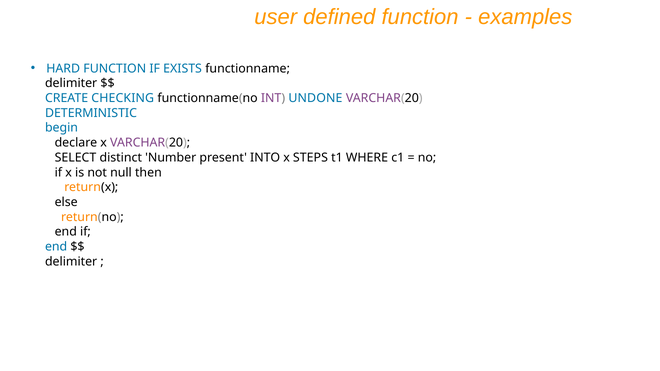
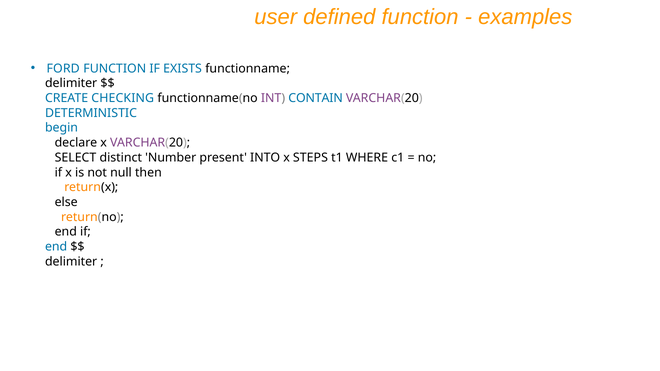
HARD: HARD -> FORD (63, 69)
UNDONE: UNDONE -> CONTAIN (316, 98)
